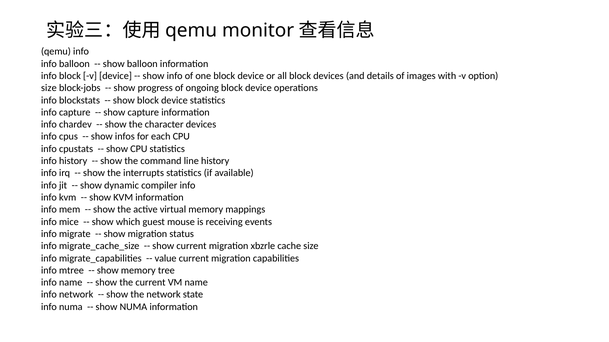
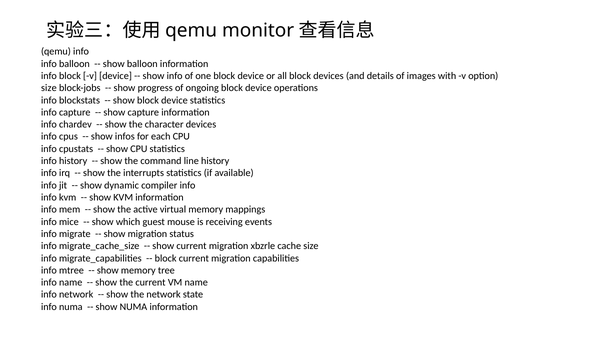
value: value -> block (166, 259)
